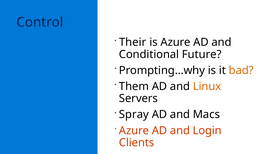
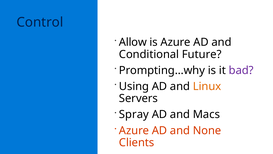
Their: Their -> Allow (133, 42)
bad colour: orange -> purple (241, 70)
Them: Them -> Using (134, 86)
Login: Login -> None (207, 130)
